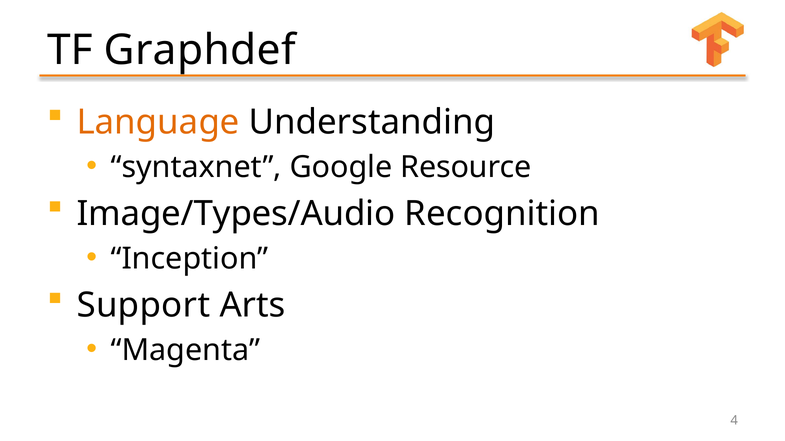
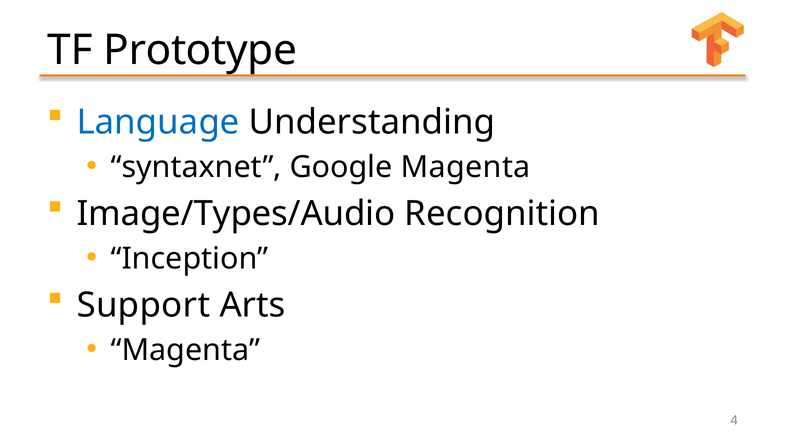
Graphdef: Graphdef -> Prototype (200, 50)
Language colour: orange -> blue (158, 122)
Google Resource: Resource -> Magenta (466, 167)
